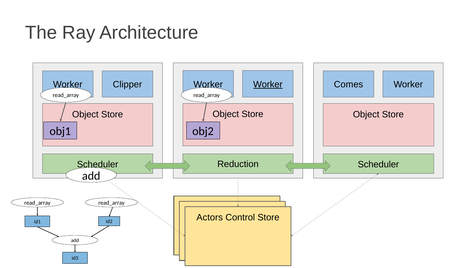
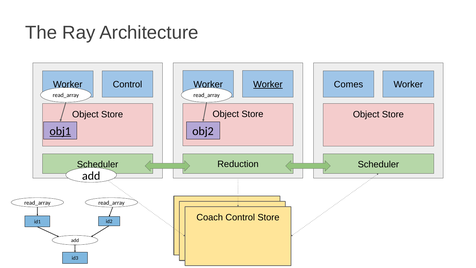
Clipper: Clipper -> Control (127, 84)
obj1 underline: none -> present (60, 131)
Actors: Actors -> Coach (210, 217)
